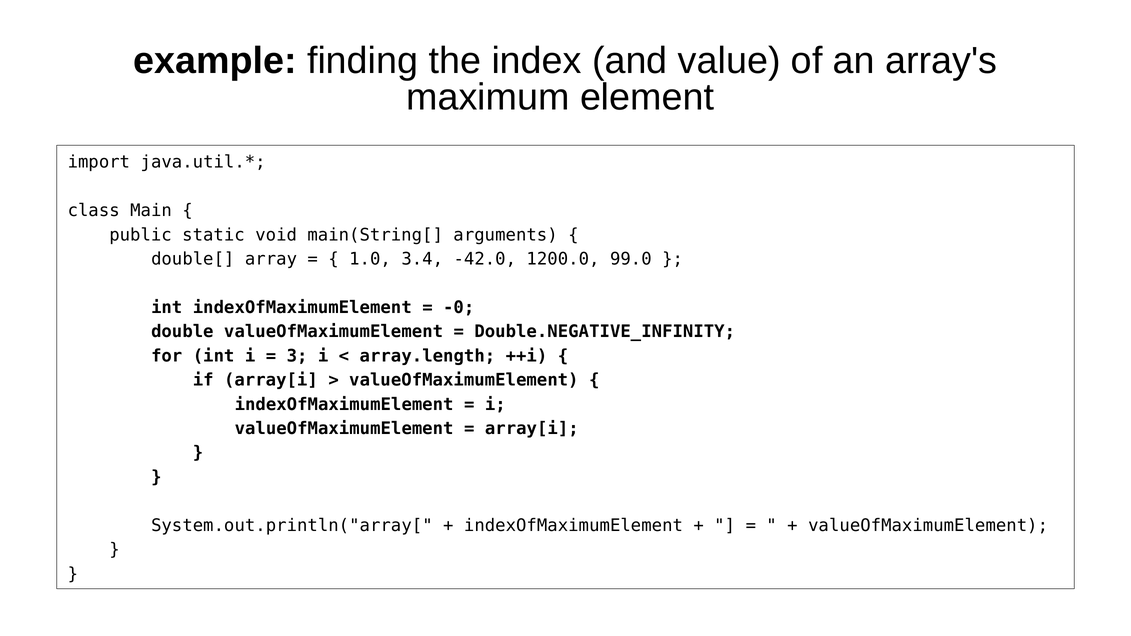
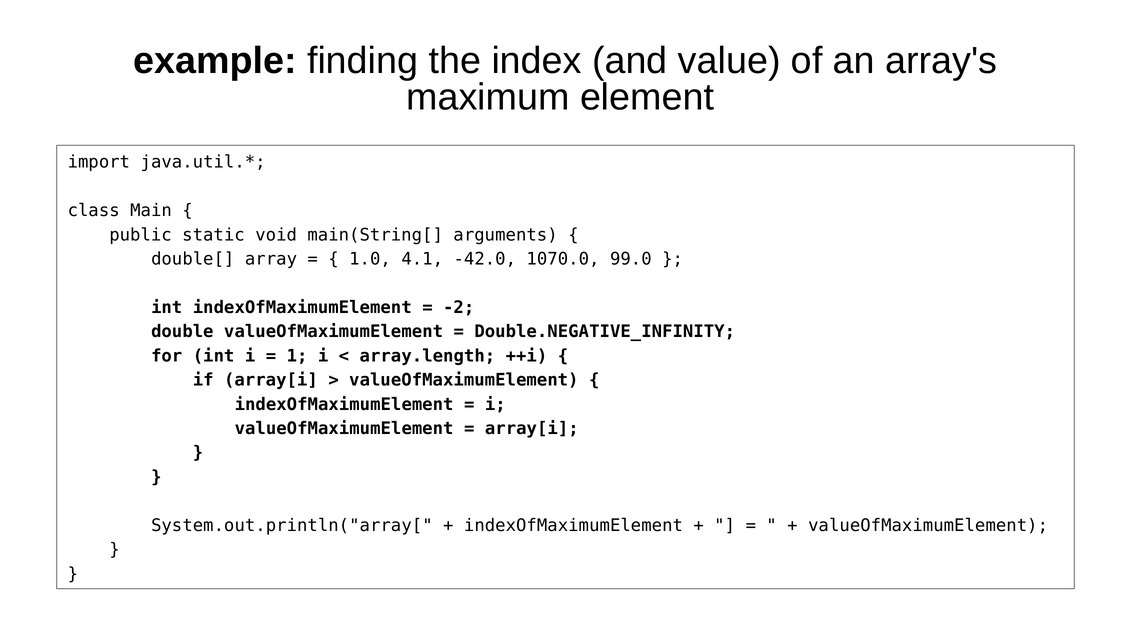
3.4: 3.4 -> 4.1 (422, 259)
1200.0: 1200.0 -> 1070.0 (563, 259)
-0: -0 -> -2 (459, 308)
3: 3 -> 1 (297, 356)
